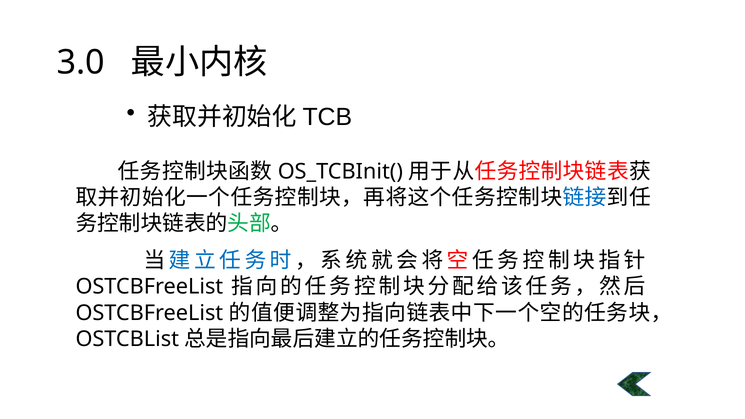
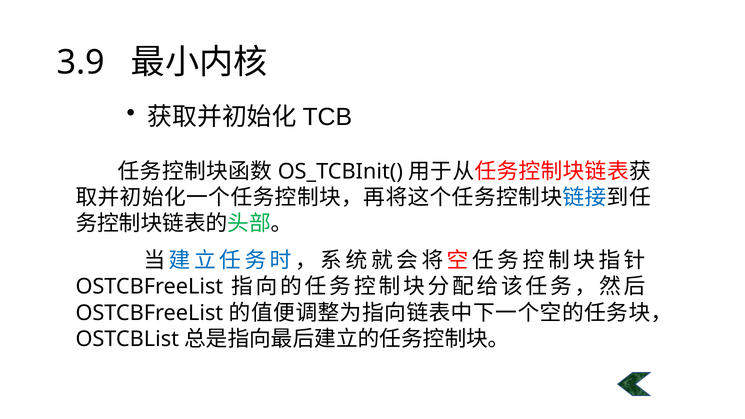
3.0: 3.0 -> 3.9 (81, 63)
